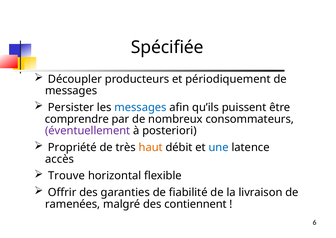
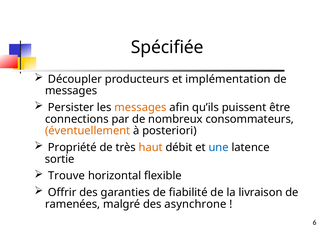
périodiquement: périodiquement -> implémentation (228, 79)
messages colour: blue -> orange (140, 107)
comprendre: comprendre -> connections (77, 119)
éventuellement colour: purple -> orange (88, 130)
accès: accès -> sortie (60, 159)
contiennent: contiennent -> asynchrone (195, 204)
